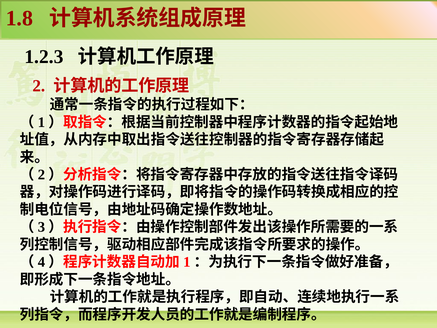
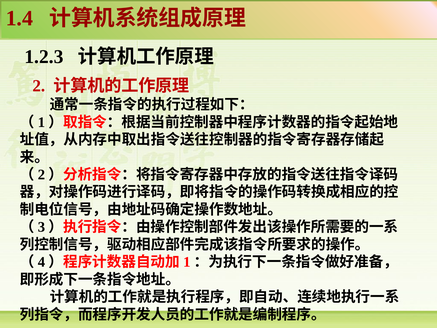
1.8: 1.8 -> 1.4 (19, 18)
